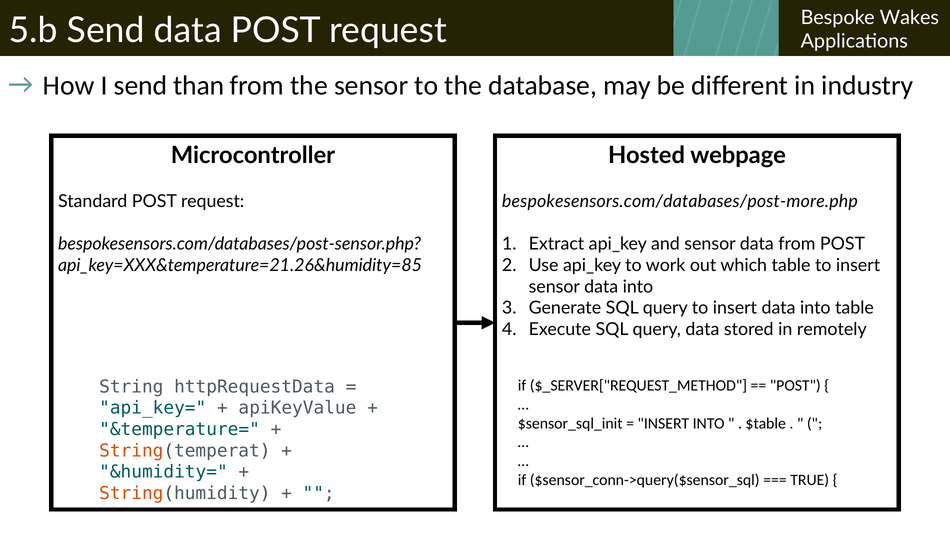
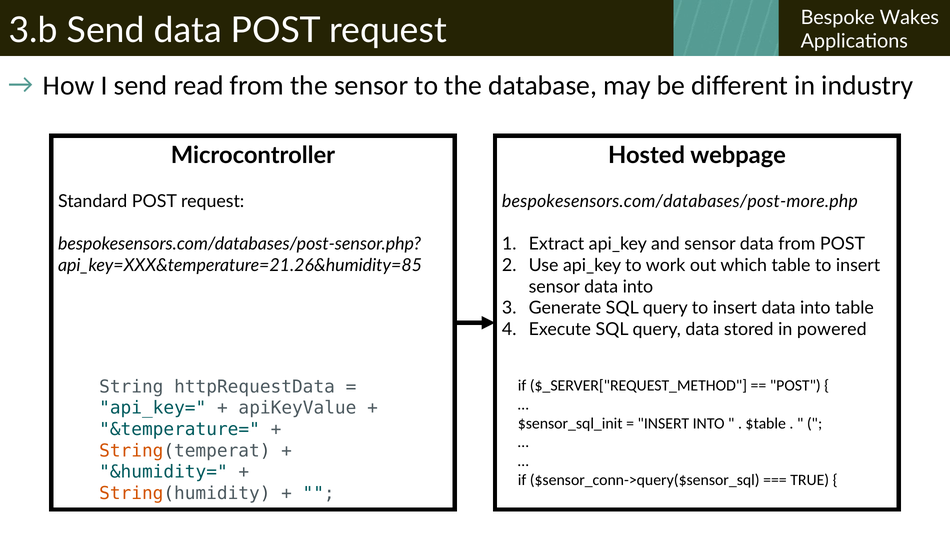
5.b: 5.b -> 3.b (33, 30)
than: than -> read (199, 86)
remotely: remotely -> powered (832, 330)
